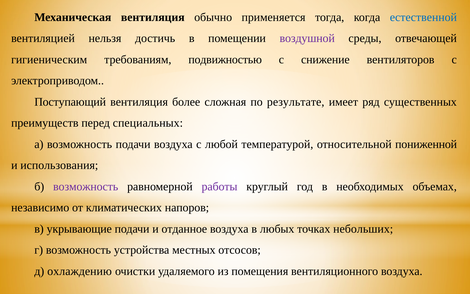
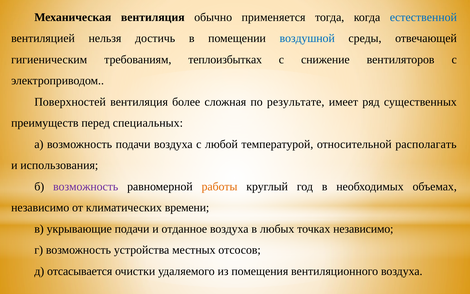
воздушной colour: purple -> blue (307, 38)
подвижностью: подвижностью -> теплоизбытках (225, 60)
Поступающий: Поступающий -> Поверхностей (70, 102)
пониженной: пониженной -> располагать (426, 144)
работы colour: purple -> orange (220, 186)
напоров: напоров -> времени (187, 208)
точках небольших: небольших -> независимо (363, 229)
охлаждению: охлаждению -> отсасывается (80, 271)
